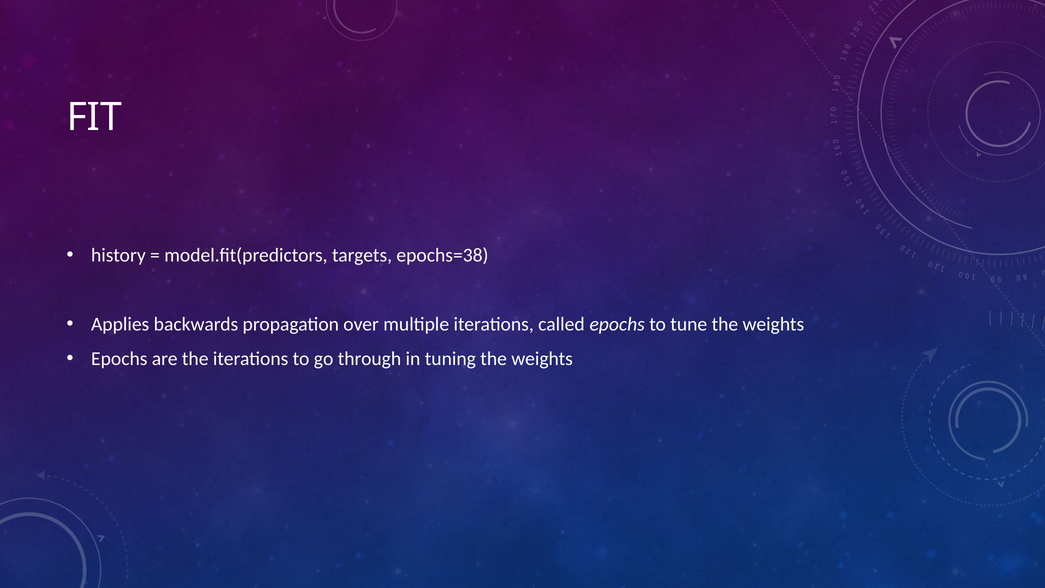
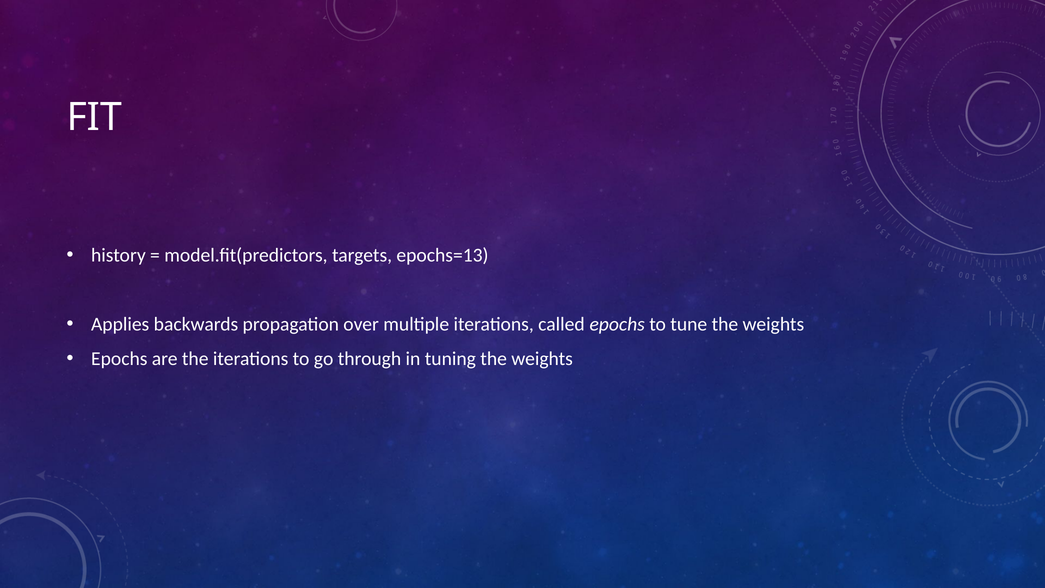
epochs=38: epochs=38 -> epochs=13 (443, 255)
